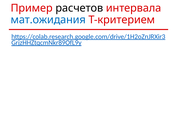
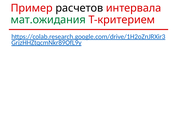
мат.ожидания colour: blue -> green (48, 20)
